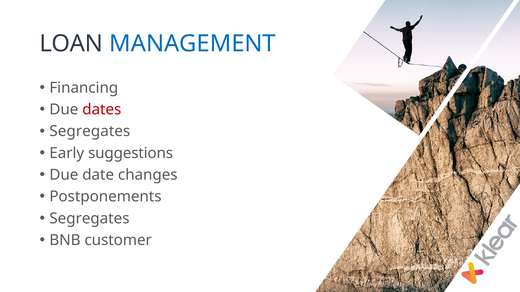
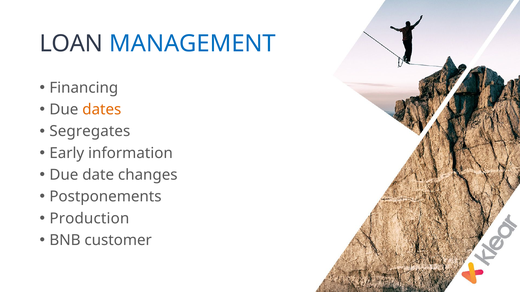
dates colour: red -> orange (102, 110)
suggestions: suggestions -> information (130, 153)
Segregates: Segregates -> Production (89, 219)
